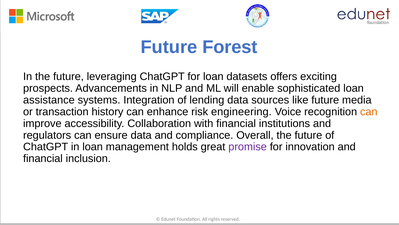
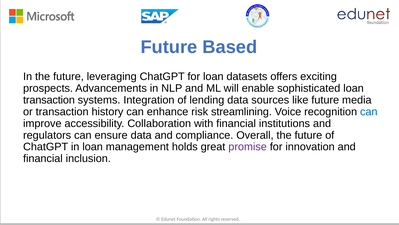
Forest: Forest -> Based (230, 47)
assistance: assistance -> transaction (49, 100)
engineering: engineering -> streamlining (241, 111)
can colour: orange -> blue (369, 111)
